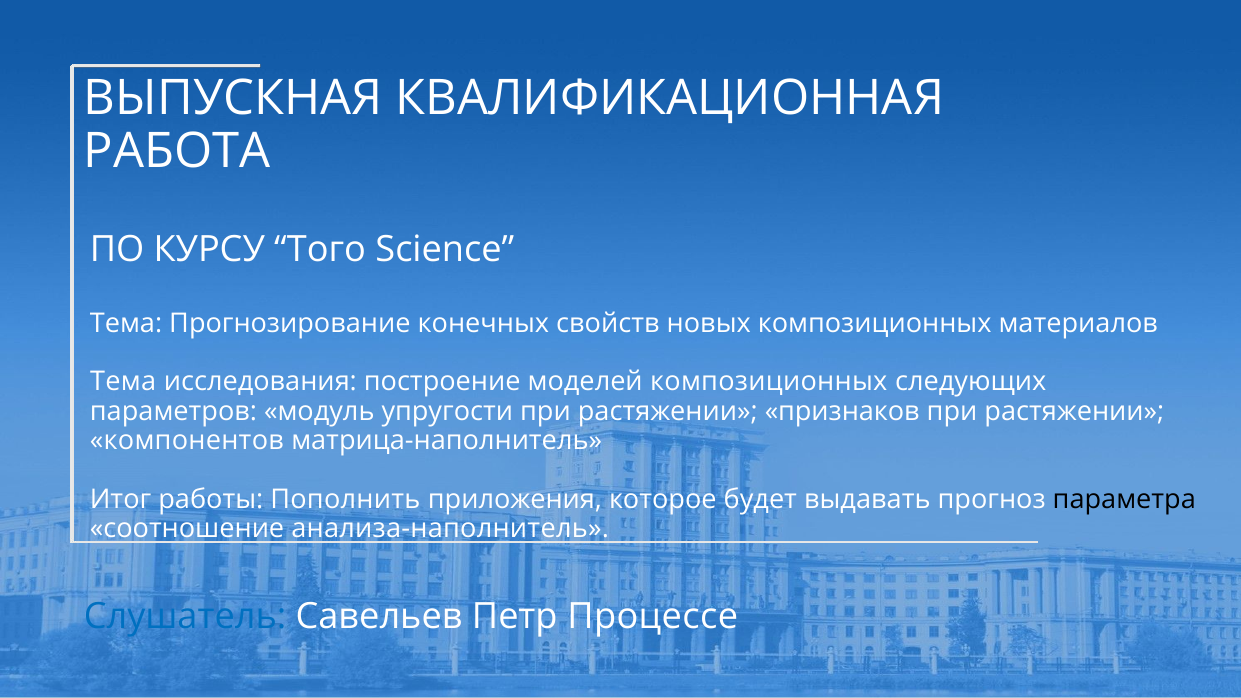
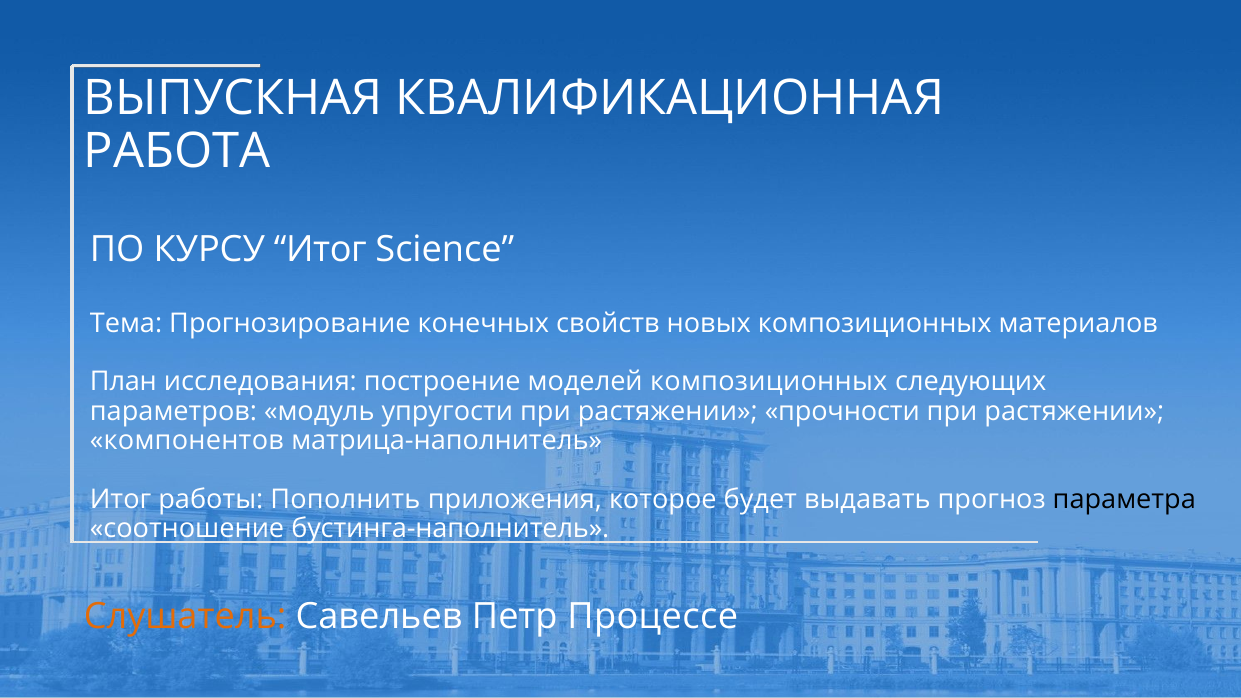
КУРСУ Того: Того -> Итог (320, 250)
Тема: Тема -> План (123, 382)
признаков: признаков -> прочности (842, 411)
анализа-наполнитель: анализа-наполнитель -> бустинга-наполнитель (450, 529)
Слушатель colour: blue -> orange (185, 617)
